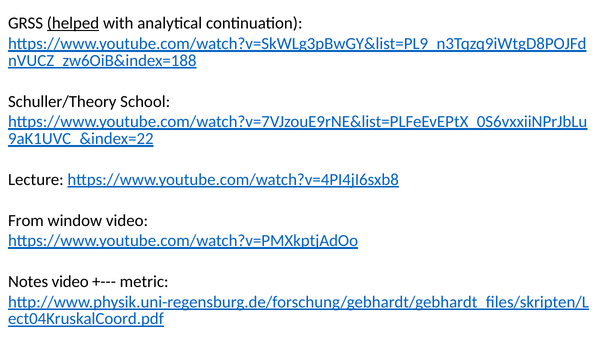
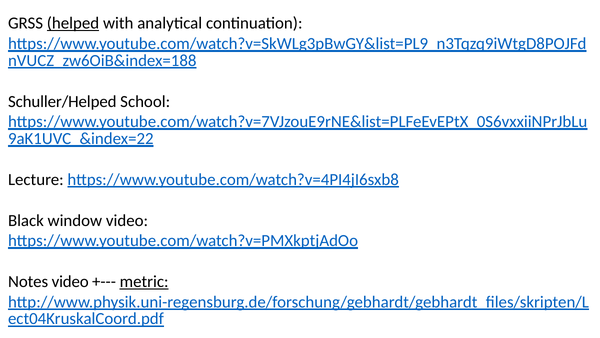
Schuller/Theory: Schuller/Theory -> Schuller/Helped (62, 101)
From: From -> Black (26, 220)
metric underline: none -> present (144, 281)
